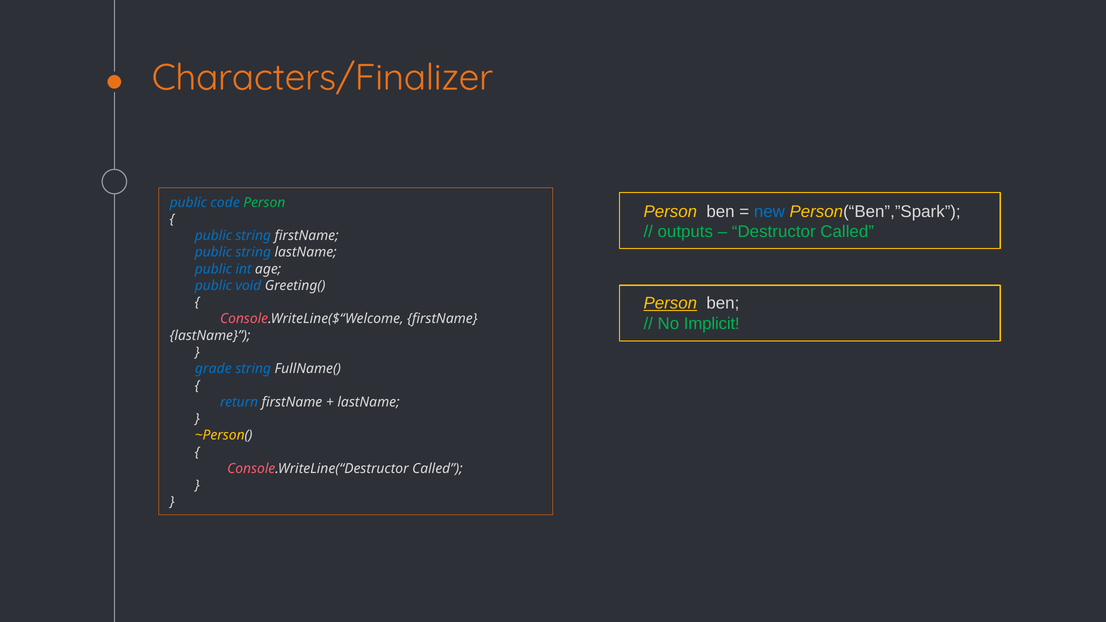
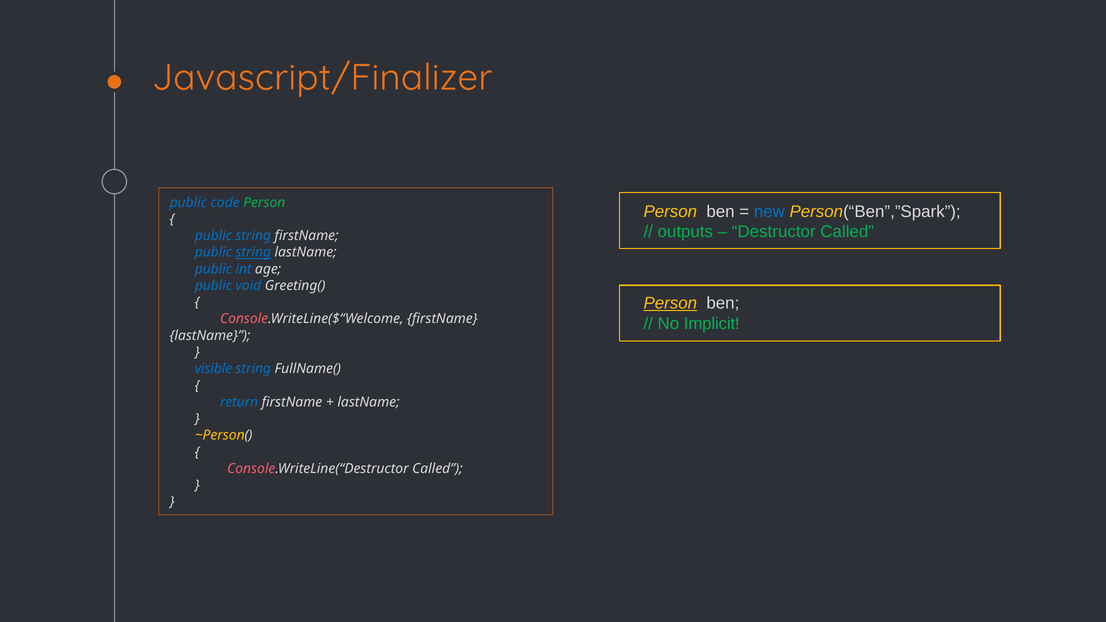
Characters/Finalizer: Characters/Finalizer -> Javascript/Finalizer (322, 78)
string underline: none -> present (253, 252)
grade: grade -> visible (213, 369)
